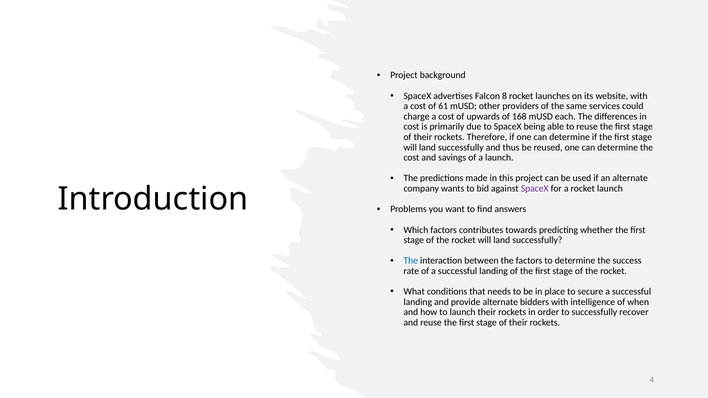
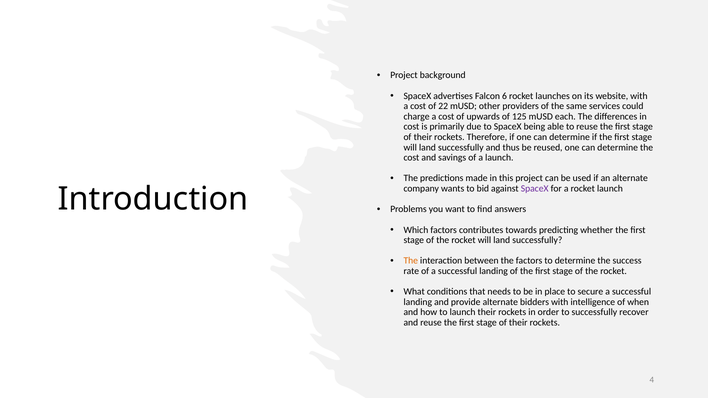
8: 8 -> 6 (505, 96)
61: 61 -> 22 (443, 106)
168: 168 -> 125 (519, 117)
The colour: blue -> orange (411, 261)
